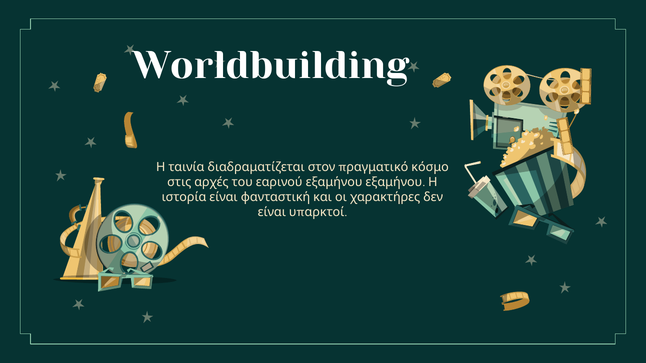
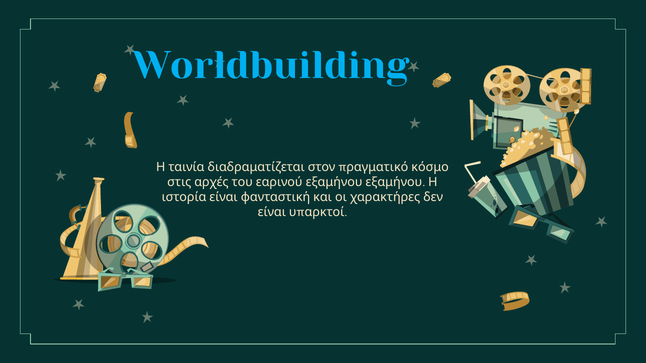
Worldbuilding colour: white -> light blue (271, 66)
